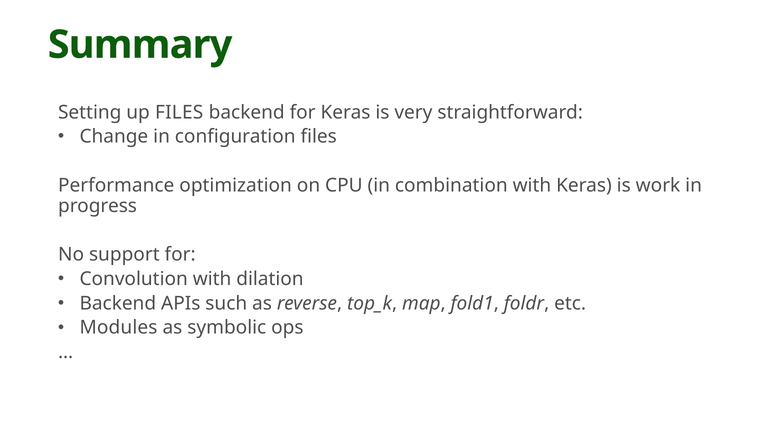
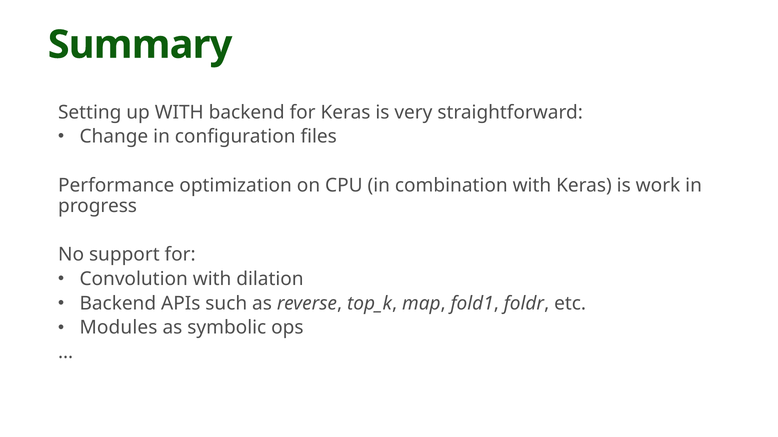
up FILES: FILES -> WITH (179, 112)
